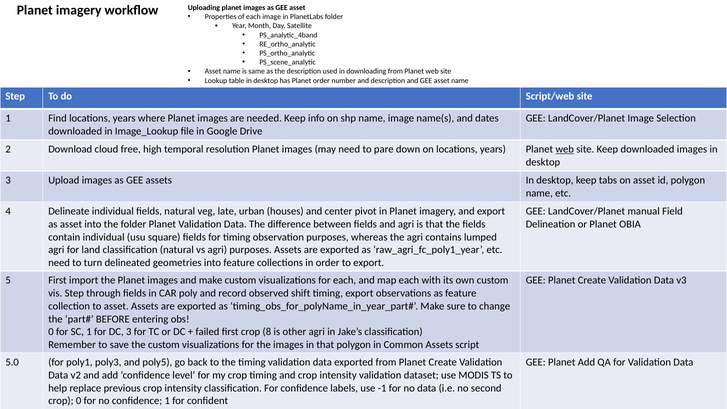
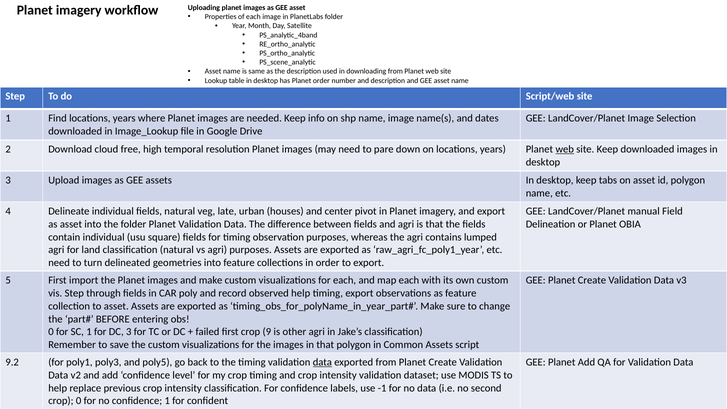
observed shift: shift -> help (301, 293)
8: 8 -> 9 (267, 332)
5.0: 5.0 -> 9.2 (12, 362)
data underline: none -> present (322, 362)
